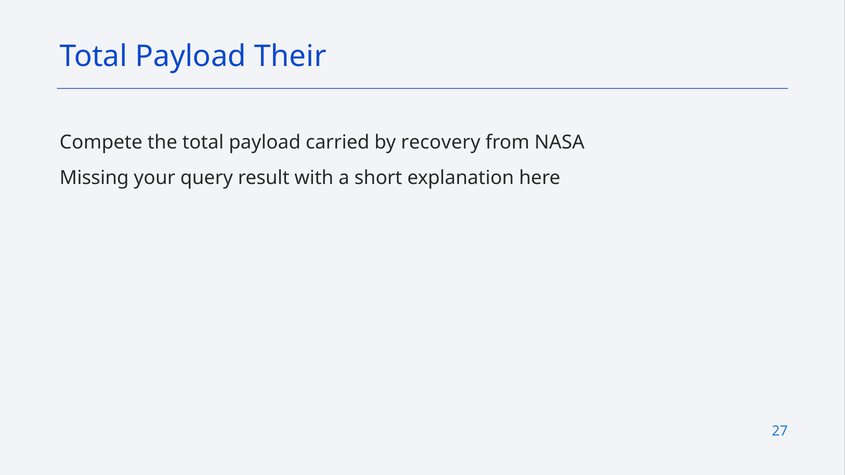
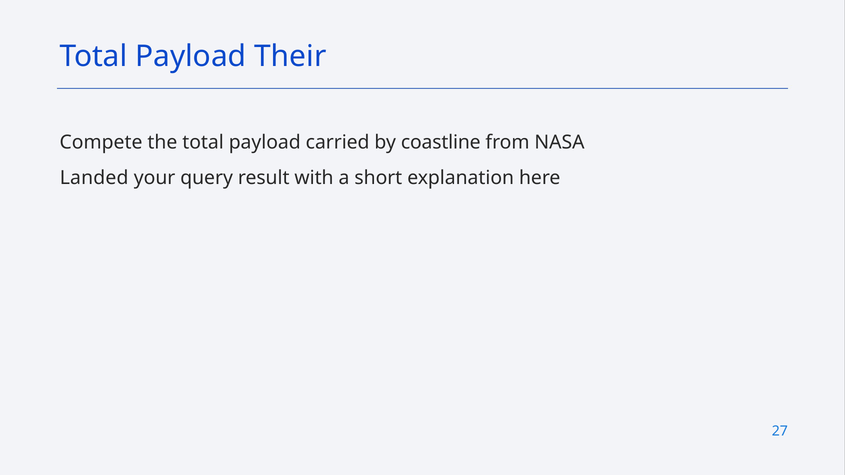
recovery: recovery -> coastline (441, 143)
Missing: Missing -> Landed (94, 178)
